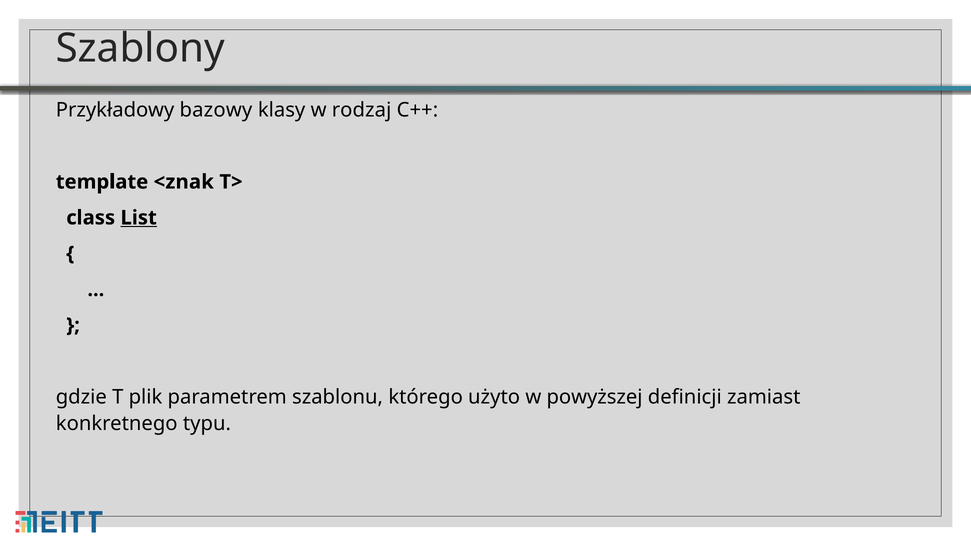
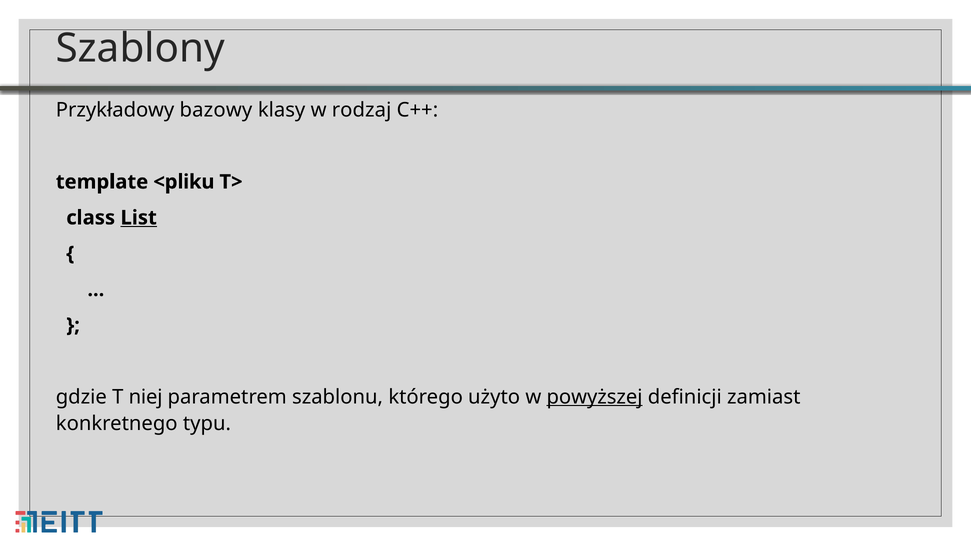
<znak: <znak -> <pliku (184, 182)
plik: plik -> niej (146, 397)
powyższej underline: none -> present (595, 397)
